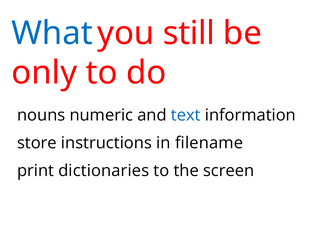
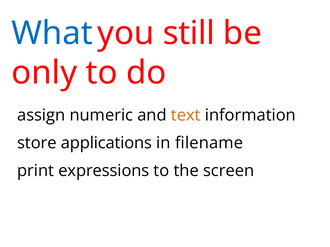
nouns: nouns -> assign (41, 115)
text colour: blue -> orange (186, 115)
instructions: instructions -> applications (107, 143)
dictionaries: dictionaries -> expressions (104, 171)
